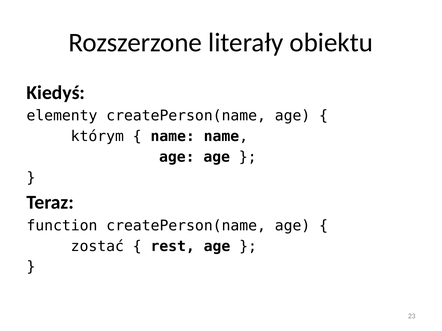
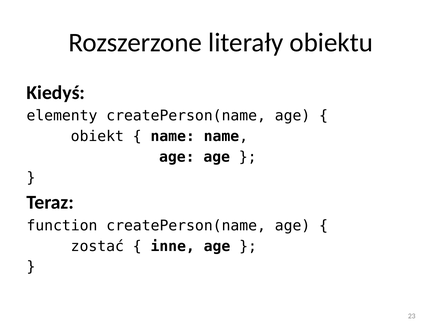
którym: którym -> obiekt (97, 137)
rest: rest -> inne (173, 247)
